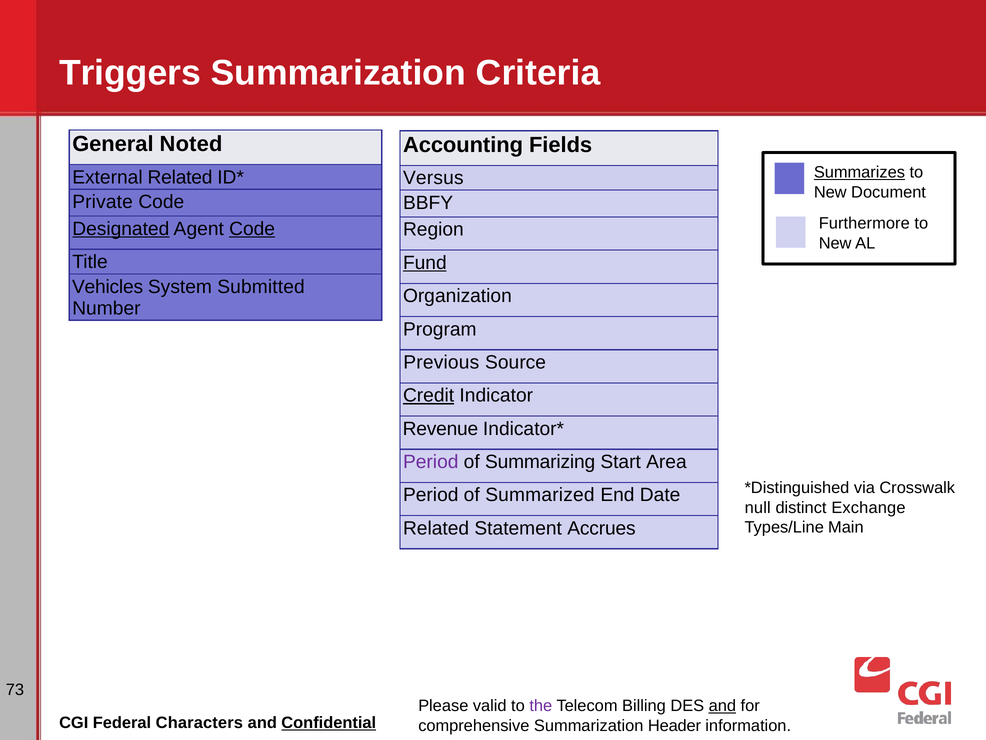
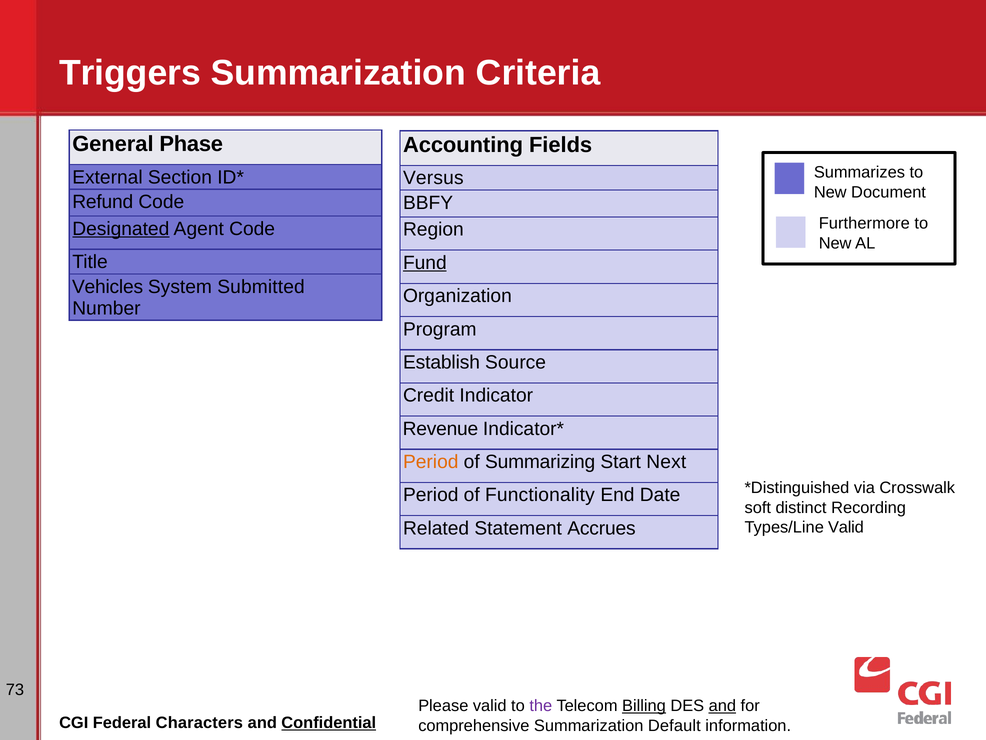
Noted: Noted -> Phase (191, 144)
Summarizes underline: present -> none (859, 172)
External Related: Related -> Section (180, 177)
Private: Private -> Refund (103, 202)
Code underline: present -> none (252, 229)
Previous: Previous -> Establish (441, 362)
Credit underline: present -> none (429, 395)
Period colour: purple -> orange (431, 462)
Area: Area -> Next (666, 462)
Summarized: Summarized -> Functionality (540, 495)
null: null -> soft (758, 507)
Exchange: Exchange -> Recording (869, 507)
Types/Line Main: Main -> Valid (846, 527)
Billing underline: none -> present (644, 706)
Header: Header -> Default (674, 725)
